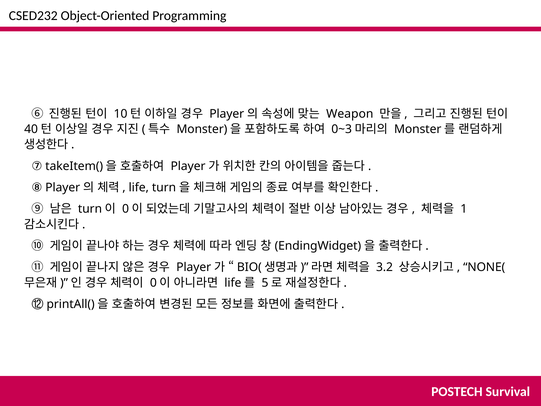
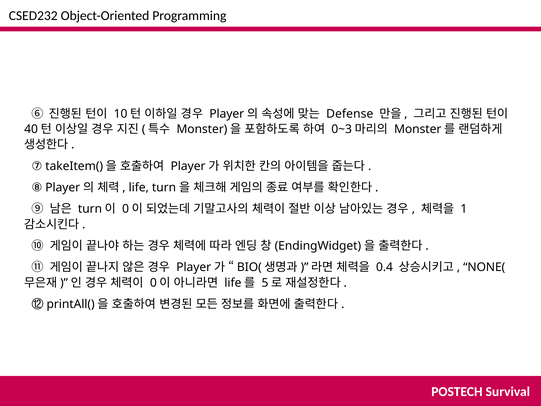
Weapon: Weapon -> Defense (350, 114)
3.2: 3.2 -> 0.4 (384, 267)
